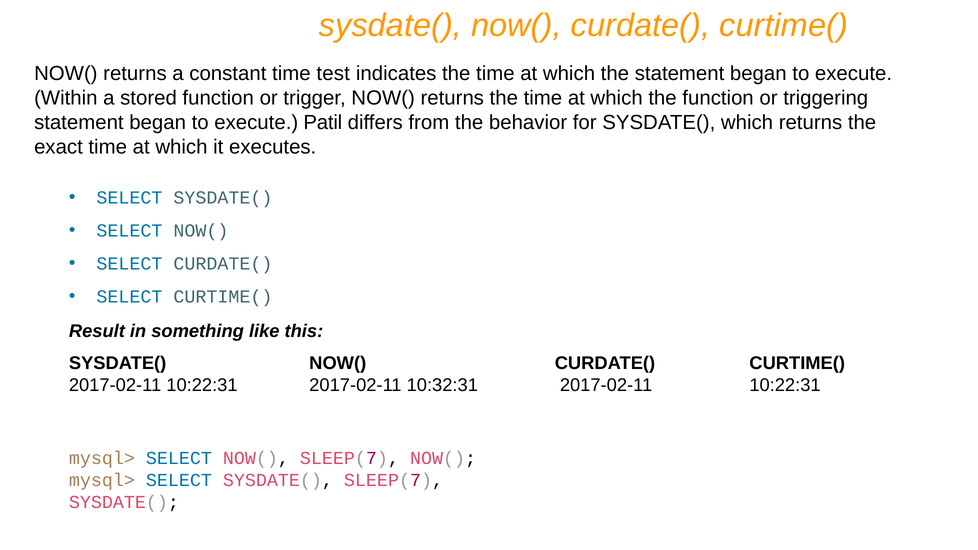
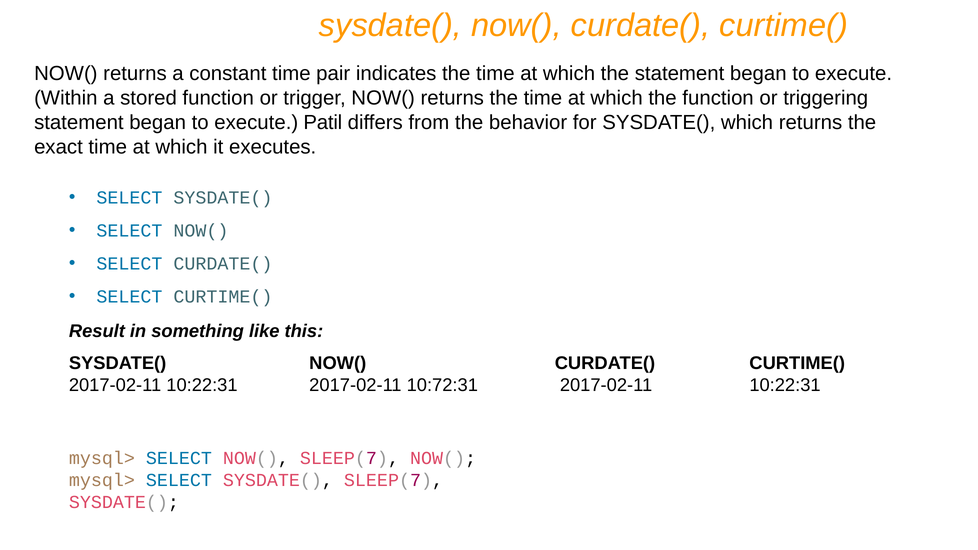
test: test -> pair (333, 74)
10:32:31: 10:32:31 -> 10:72:31 (442, 385)
